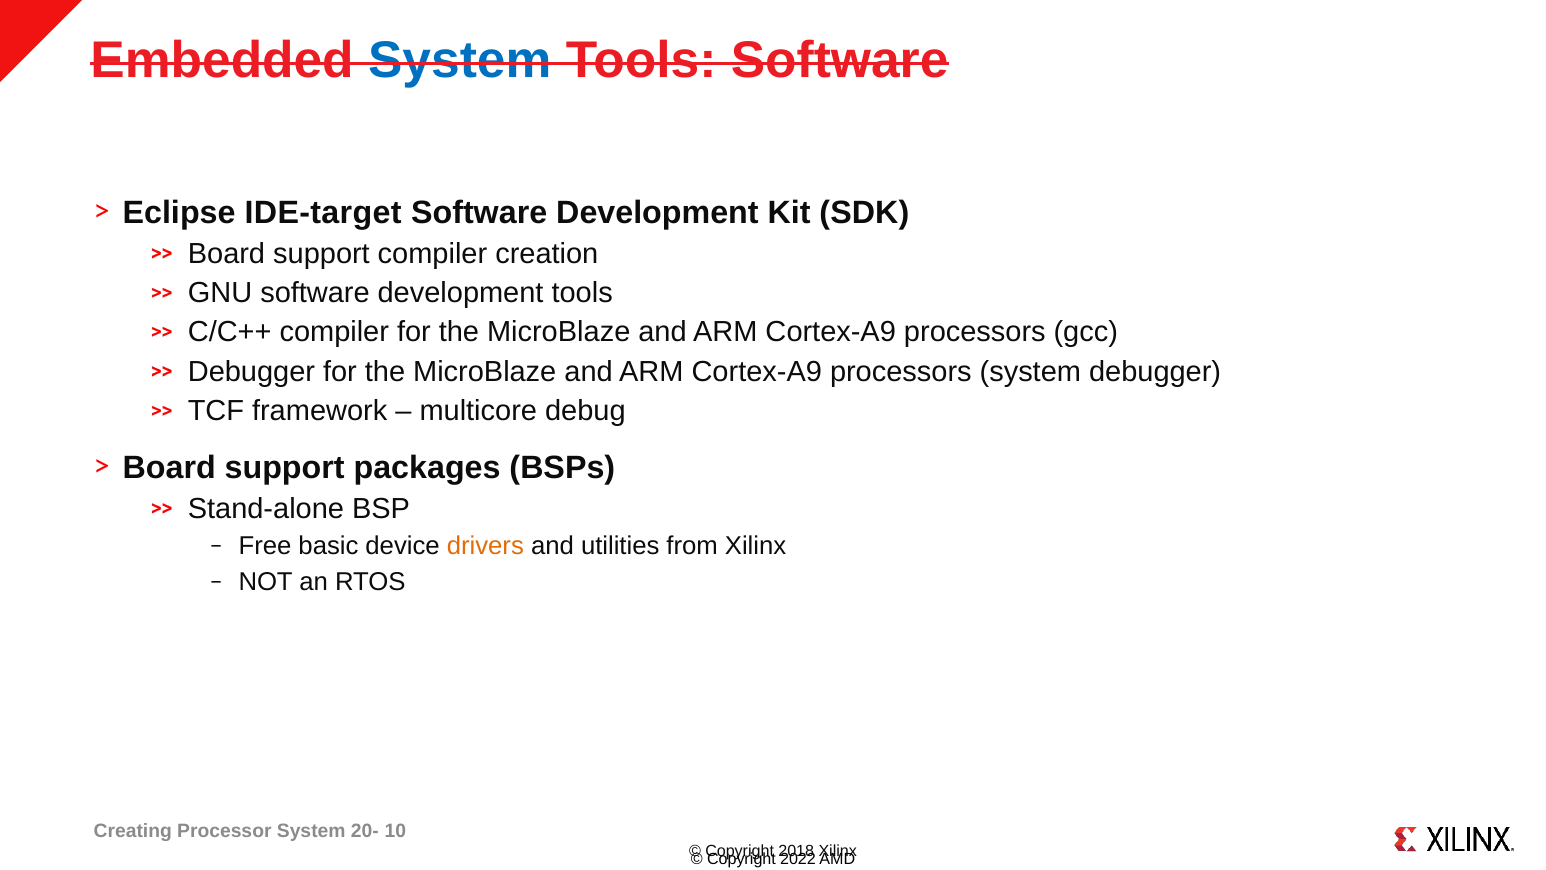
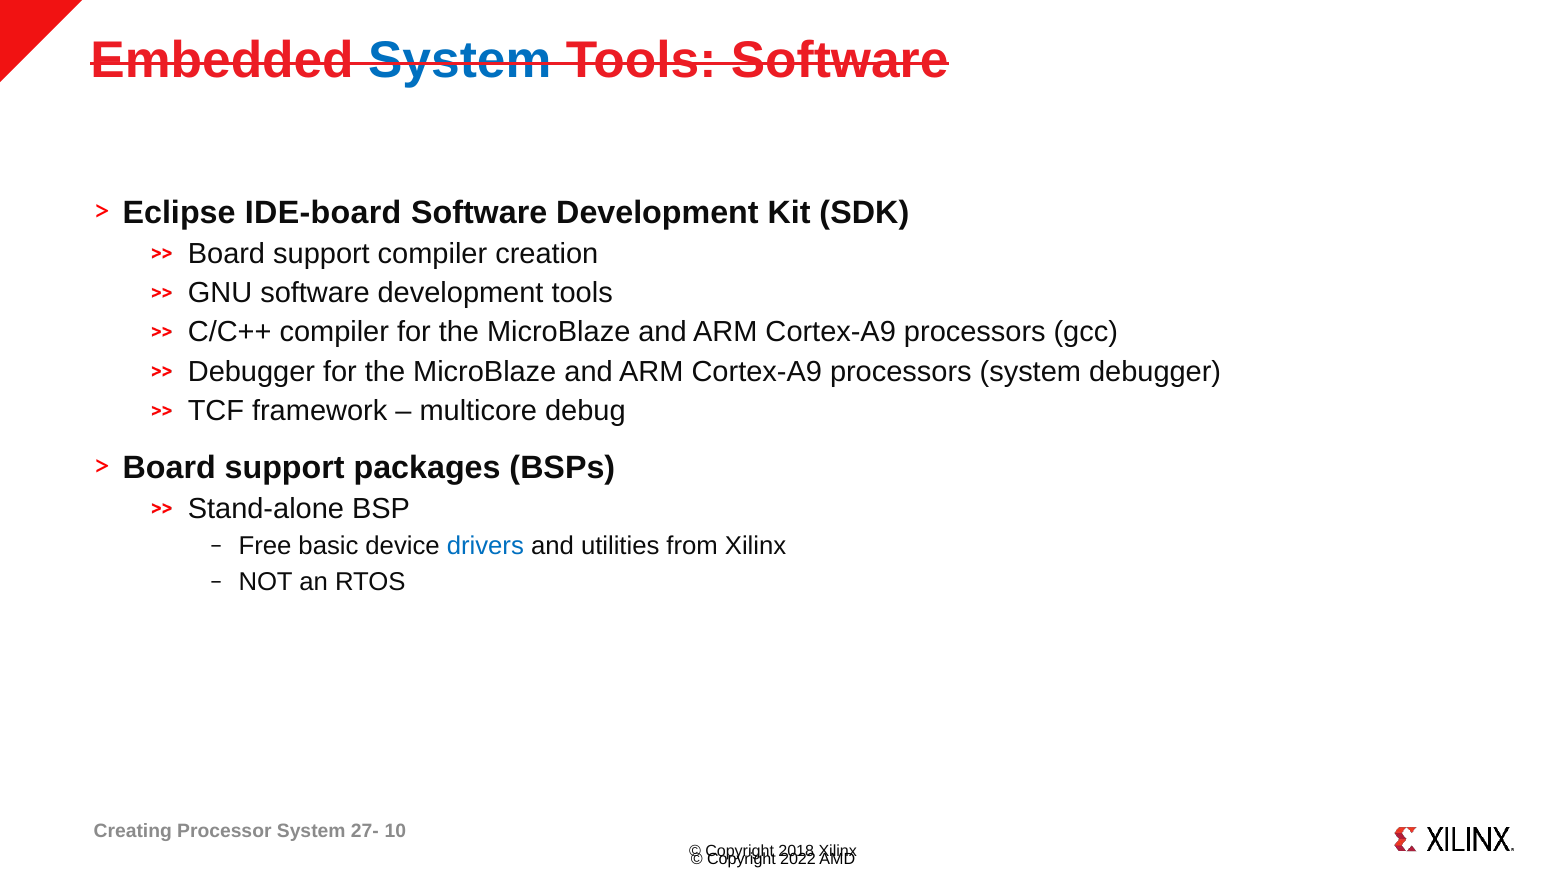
IDE-target: IDE-target -> IDE-board (323, 213)
drivers colour: orange -> blue (485, 546)
20-: 20- -> 27- (365, 830)
